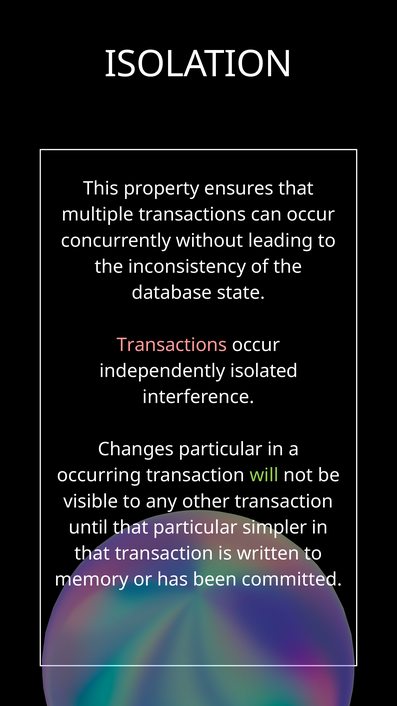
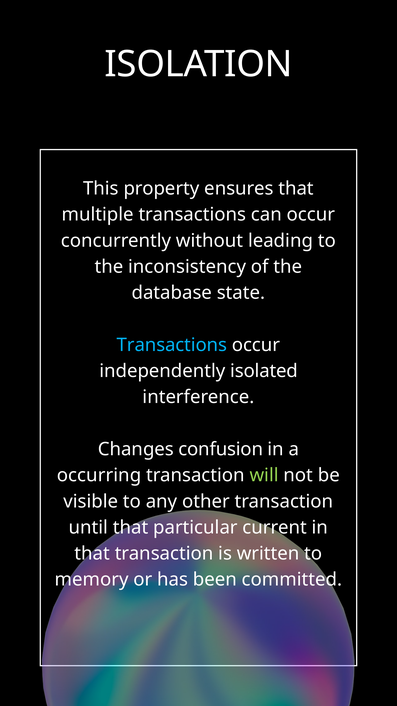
Transactions colour: pink -> light blue (172, 345)
Changes particular: particular -> confusion (221, 449)
simpler: simpler -> current (275, 527)
